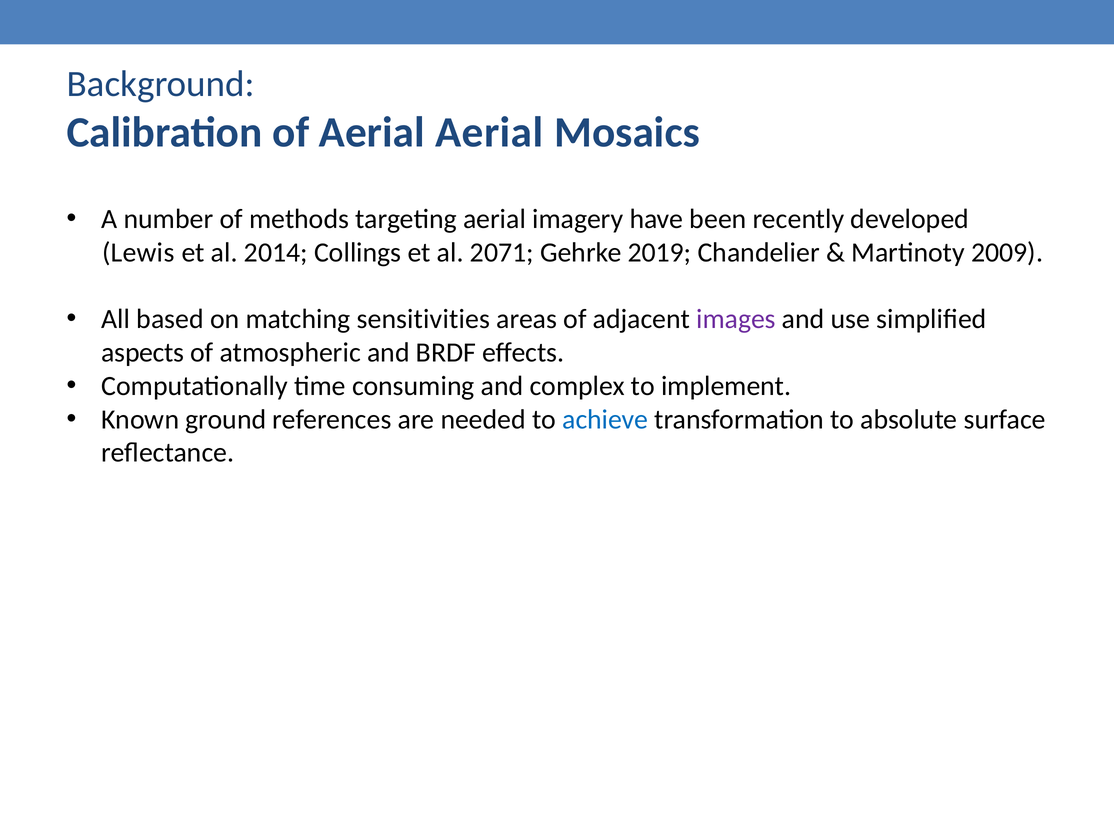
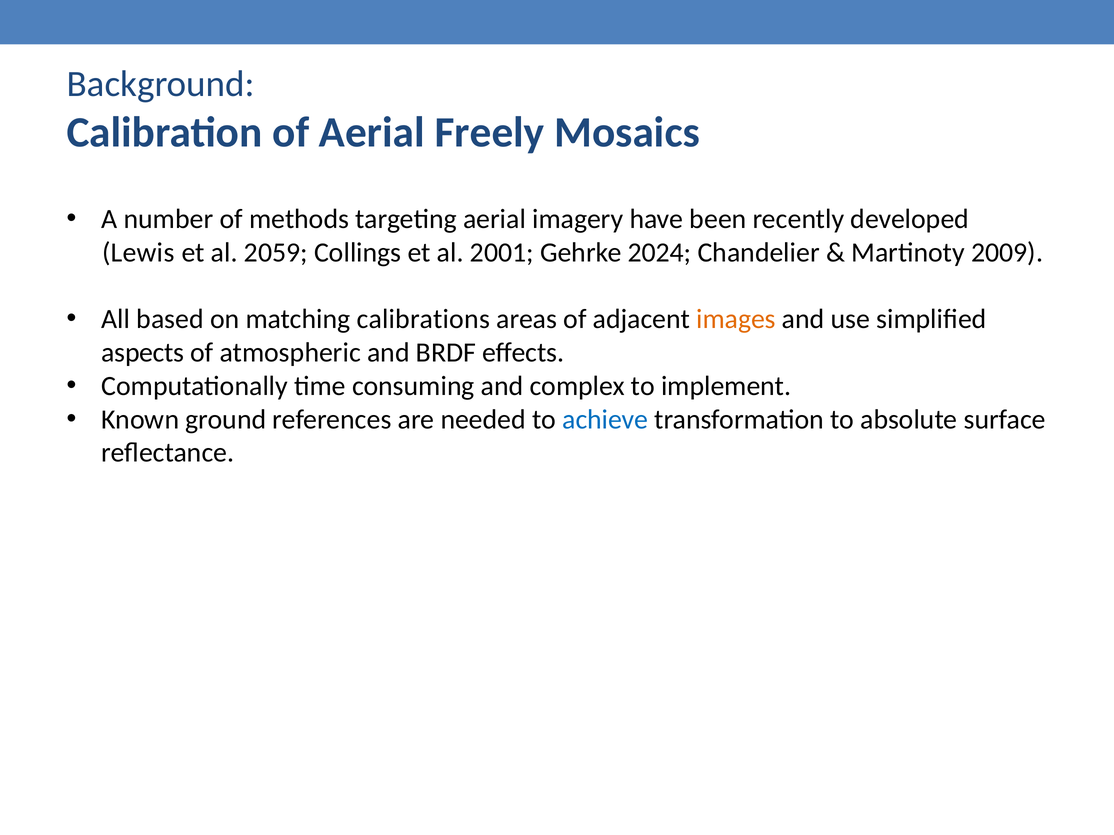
Aerial Aerial: Aerial -> Freely (489, 133)
2014: 2014 -> 2059 (276, 253)
2071: 2071 -> 2001 (502, 253)
2019: 2019 -> 2024 (659, 253)
sensitivities: sensitivities -> calibrations (423, 319)
images colour: purple -> orange (736, 319)
